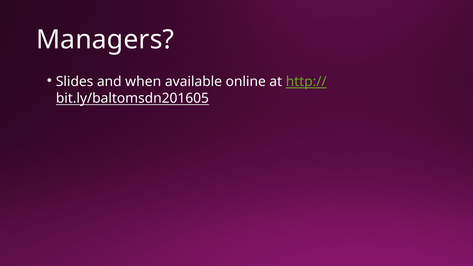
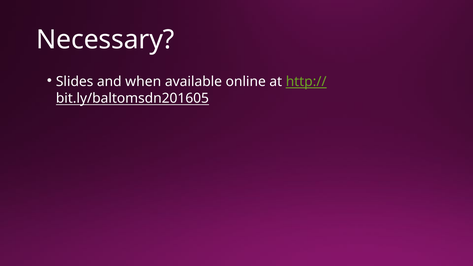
Managers: Managers -> Necessary (105, 40)
